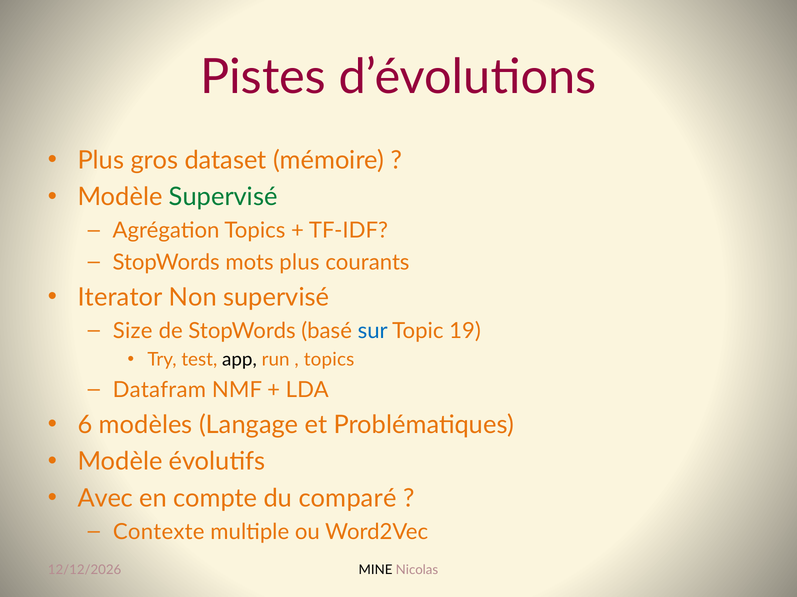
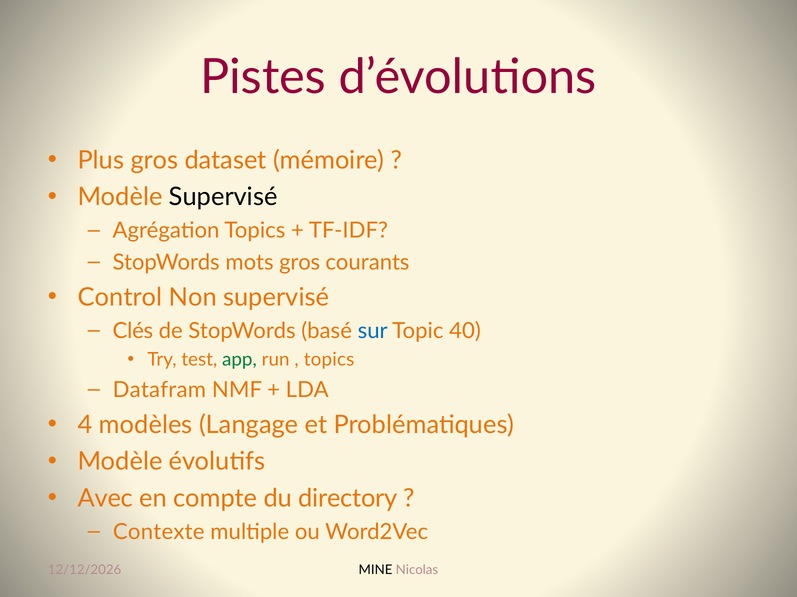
Supervisé colour: green -> black (223, 197)
mots plus: plus -> gros (300, 263)
Iterator: Iterator -> Control (120, 298)
Size: Size -> Clés (133, 331)
19: 19 -> 40 (465, 331)
app colour: black -> green (239, 360)
6: 6 -> 4 (85, 425)
comparé: comparé -> directory (348, 499)
